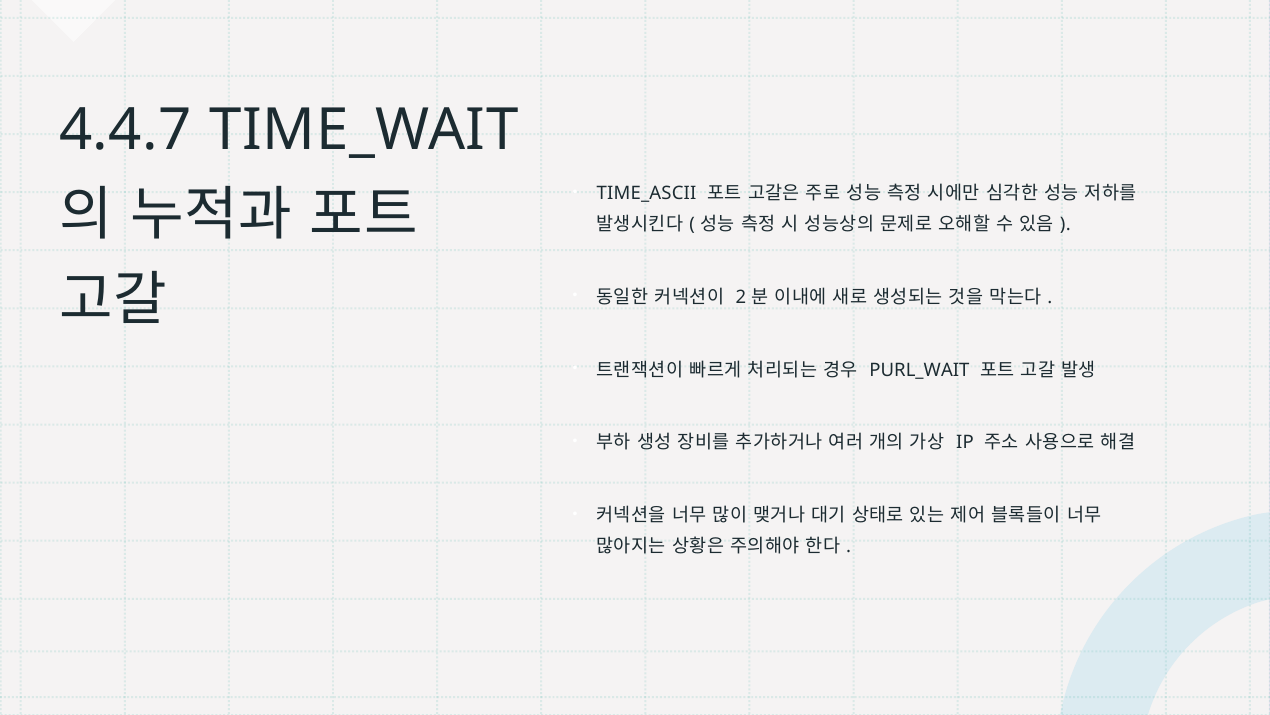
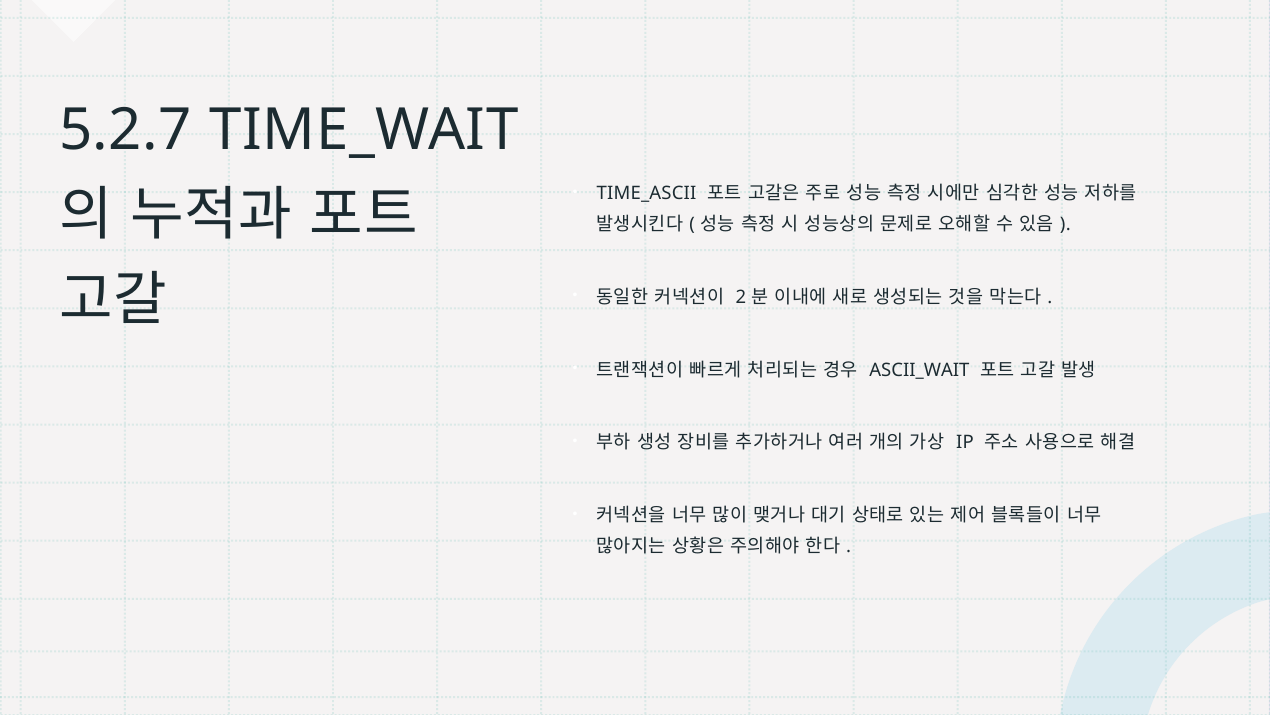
4.4.7: 4.4.7 -> 5.2.7 (126, 130)
PURL_WAIT: PURL_WAIT -> ASCII_WAIT (919, 370)
